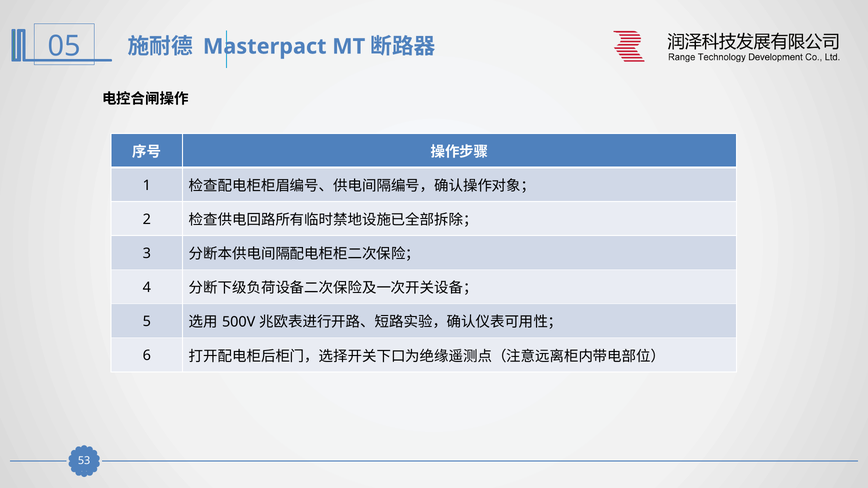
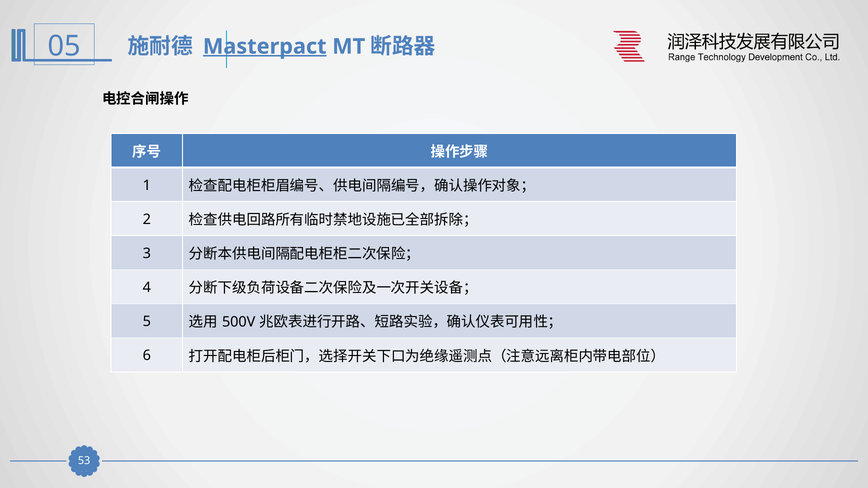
Masterpact underline: none -> present (265, 47)
